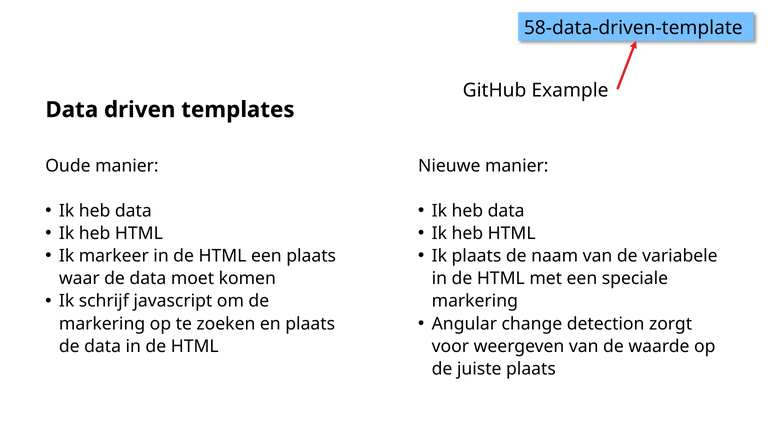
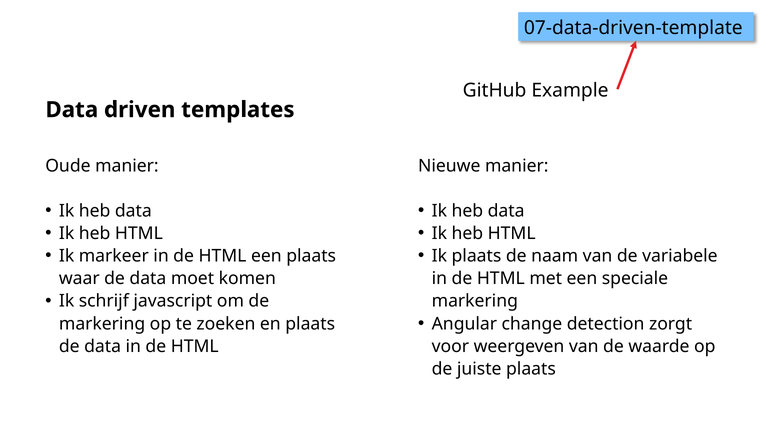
58-data-driven-template: 58-data-driven-template -> 07-data-driven-template (633, 28)
